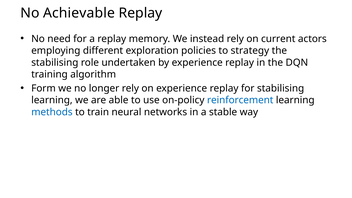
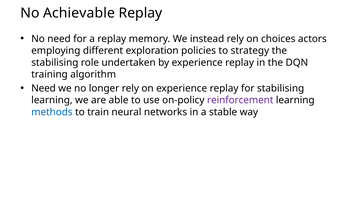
current: current -> choices (278, 39)
Form: Form -> Need (44, 88)
reinforcement colour: blue -> purple (240, 100)
